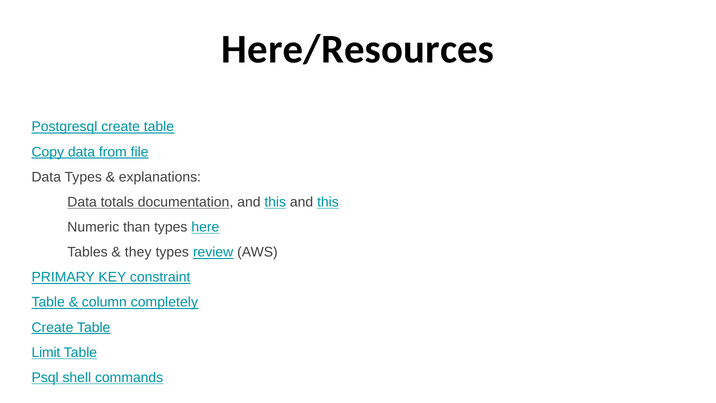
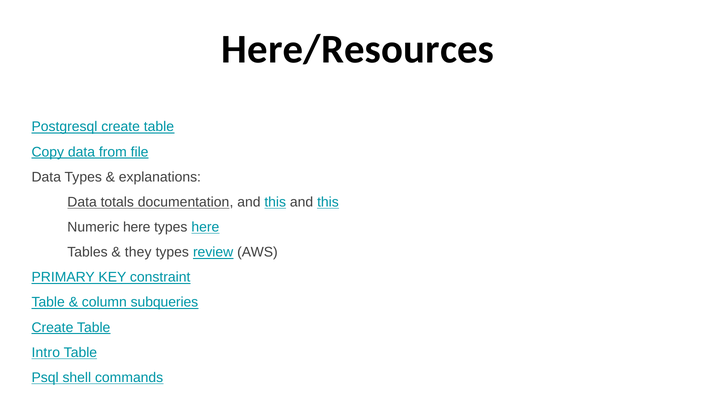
Numeric than: than -> here (137, 227)
completely: completely -> subqueries (164, 302)
Limit: Limit -> Intro (46, 352)
